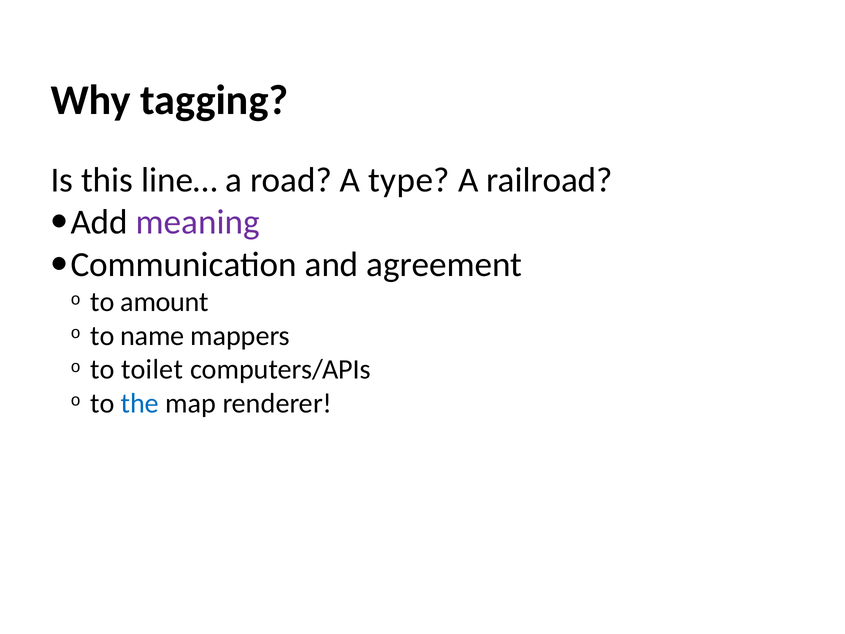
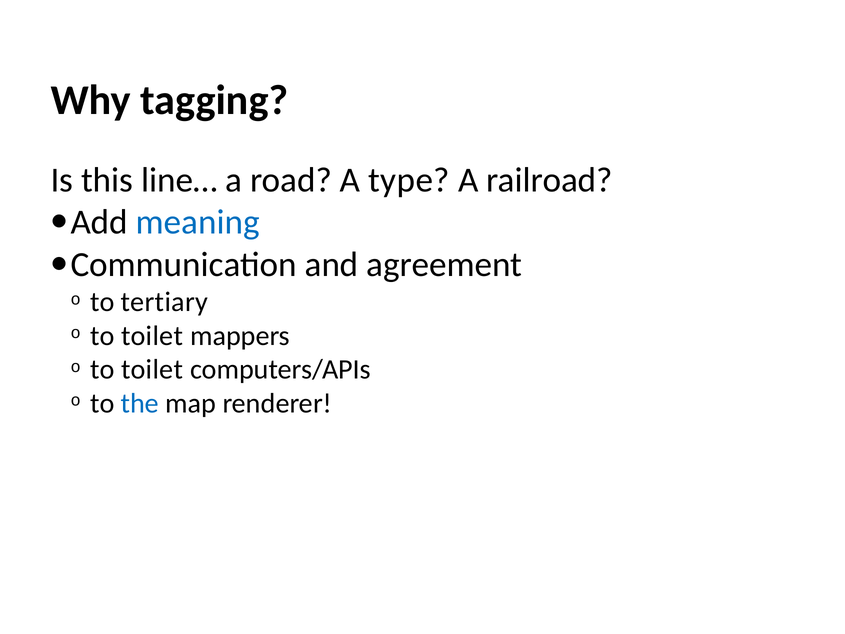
meaning colour: purple -> blue (198, 222)
amount: amount -> tertiary (164, 302)
name: name -> toilet (152, 336)
